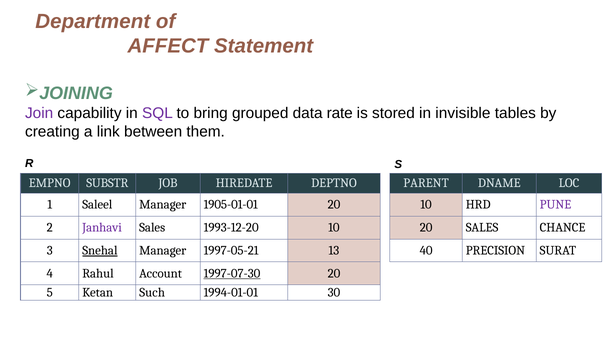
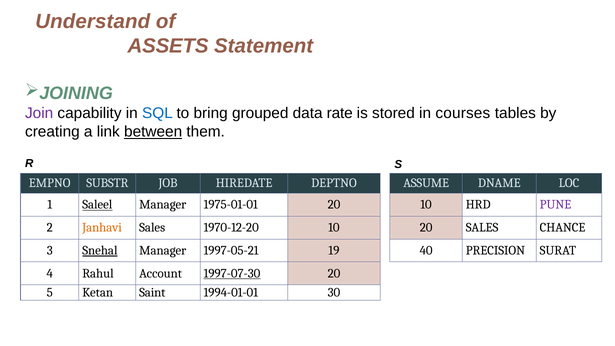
Department: Department -> Understand (93, 22)
AFFECT: AFFECT -> ASSETS (168, 46)
SQL colour: purple -> blue (157, 113)
invisible: invisible -> courses (463, 113)
between underline: none -> present (153, 132)
PARENT: PARENT -> ASSUME (426, 183)
Saleel underline: none -> present (97, 205)
1905-01-01: 1905-01-01 -> 1975-01-01 (231, 205)
Janhavi colour: purple -> orange (102, 228)
1993-12-20: 1993-12-20 -> 1970-12-20 (231, 228)
13: 13 -> 19 (334, 250)
Such: Such -> Saint (152, 292)
